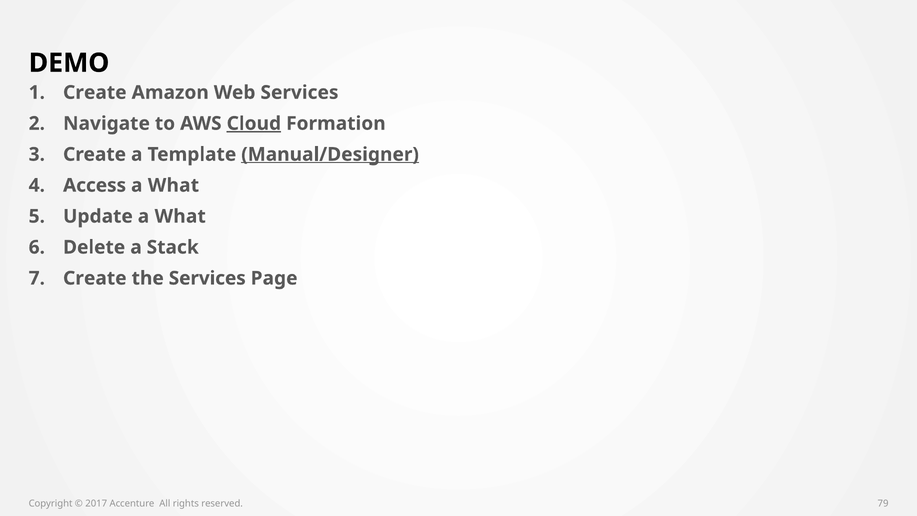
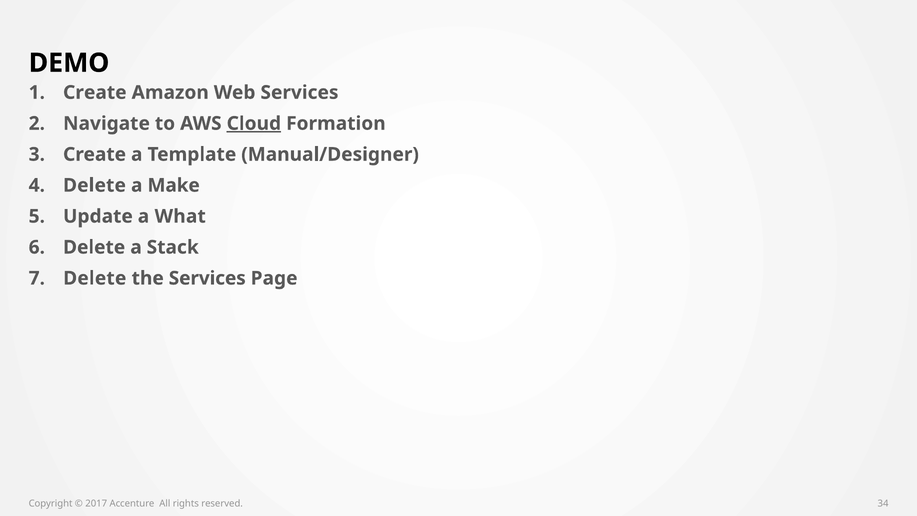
Manual/Designer underline: present -> none (330, 154)
Access: Access -> Delete (94, 185)
What: What -> Make (174, 185)
Create: Create -> Delete (95, 278)
79: 79 -> 34 (883, 504)
